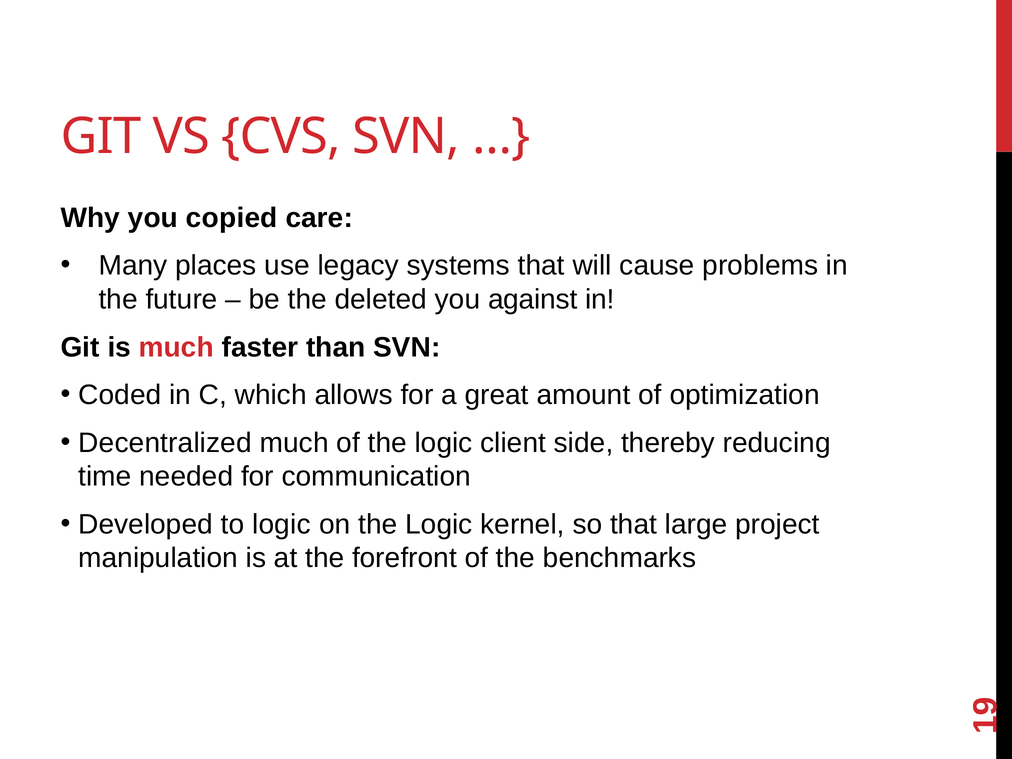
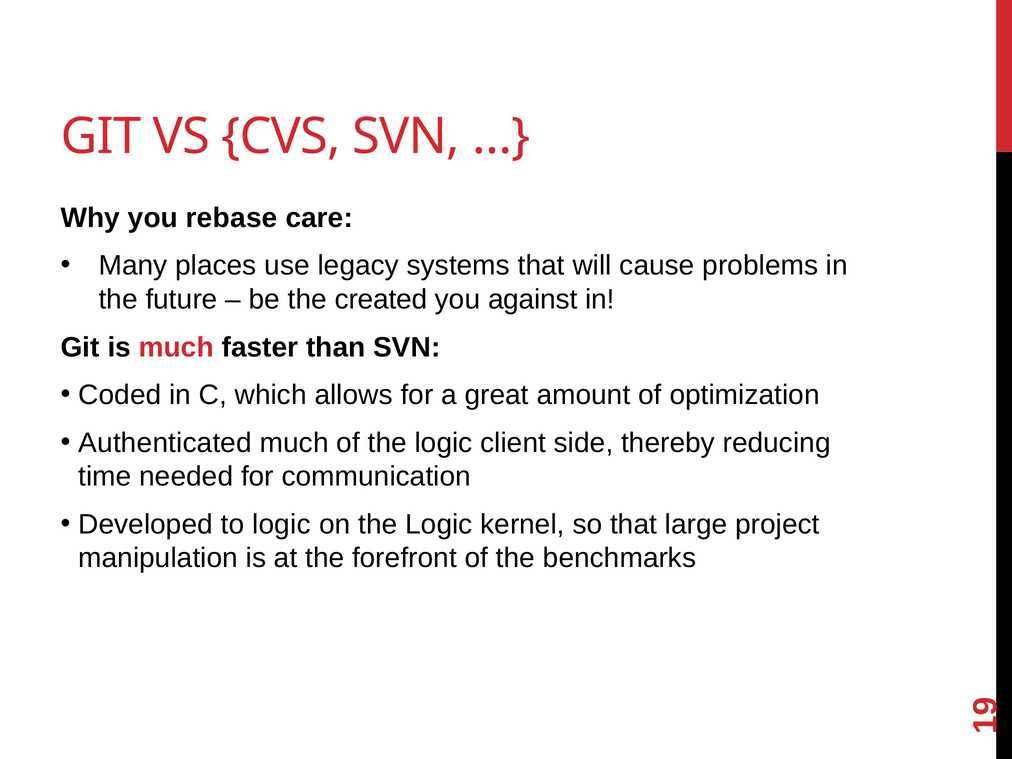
copied: copied -> rebase (232, 218)
deleted: deleted -> created (381, 299)
Decentralized: Decentralized -> Authenticated (165, 443)
